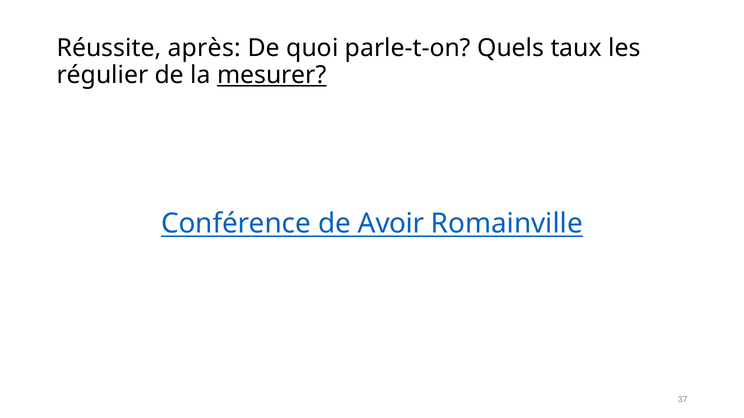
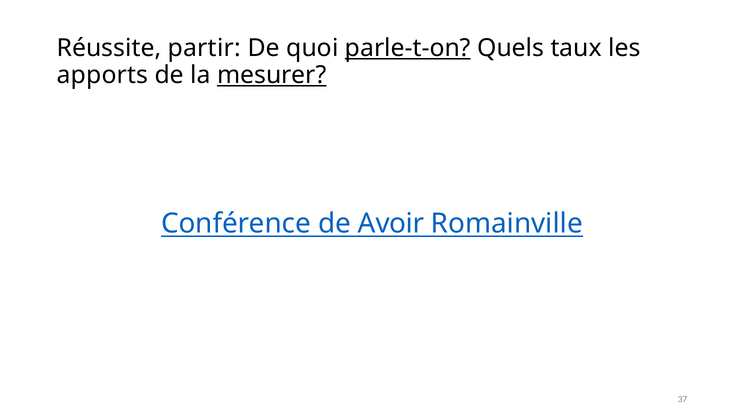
après: après -> partir (204, 48)
parle-t-on underline: none -> present (408, 48)
régulier: régulier -> apports (102, 75)
